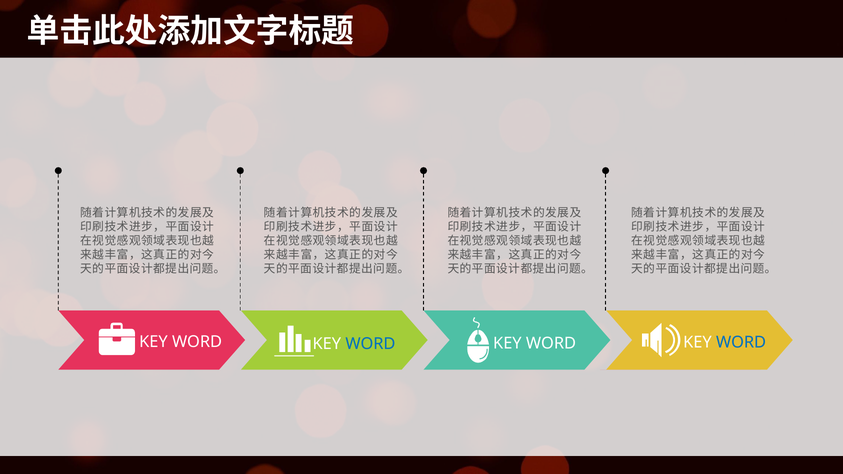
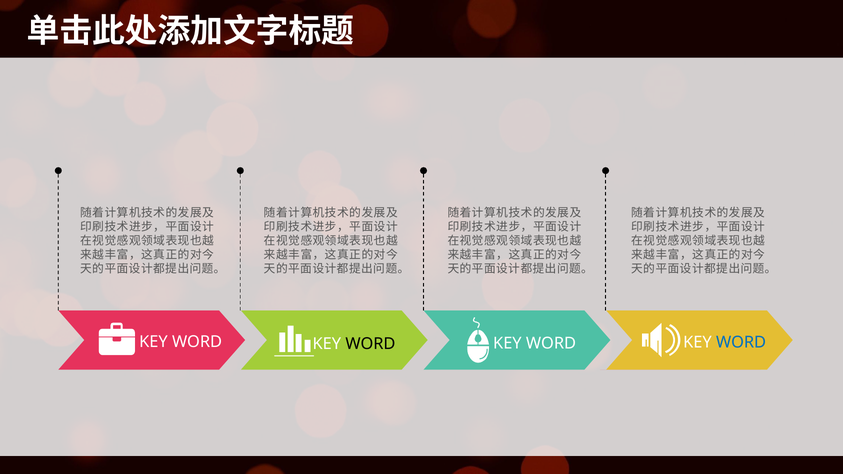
WORD colour: blue -> black (370, 344)
